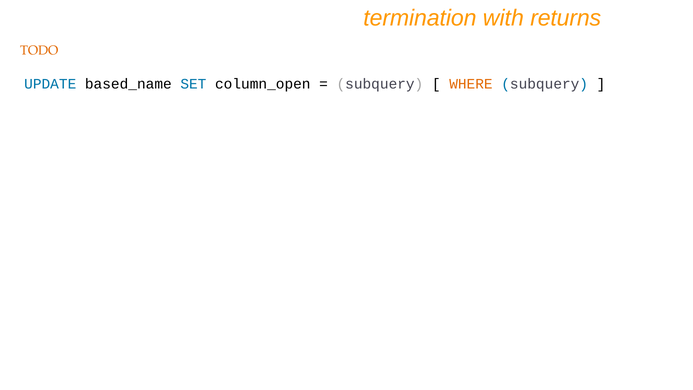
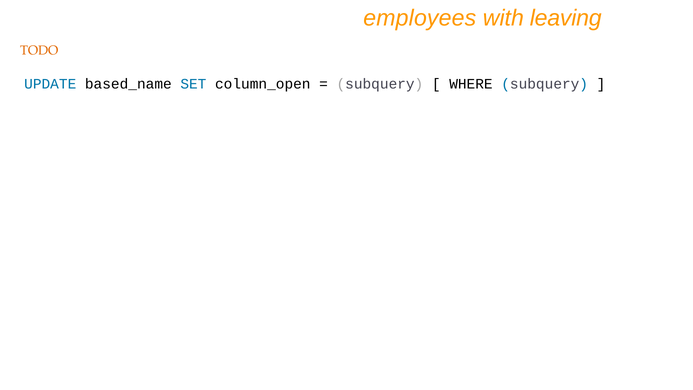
termination: termination -> employees (420, 18)
returns: returns -> leaving (566, 18)
WHERE colour: orange -> black (471, 84)
